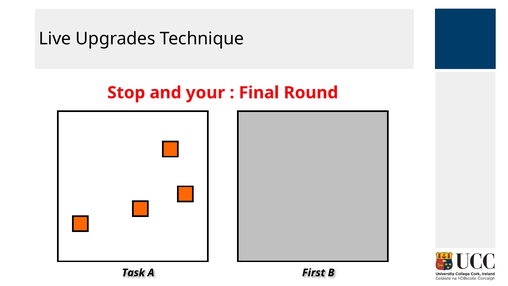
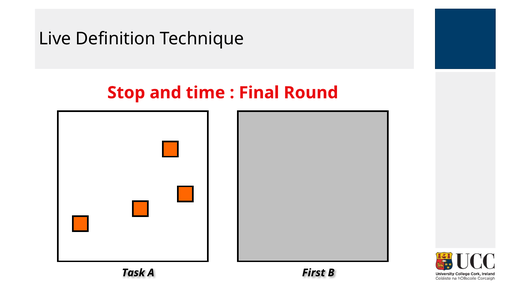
Upgrades: Upgrades -> Definition (116, 39)
your: your -> time (206, 93)
